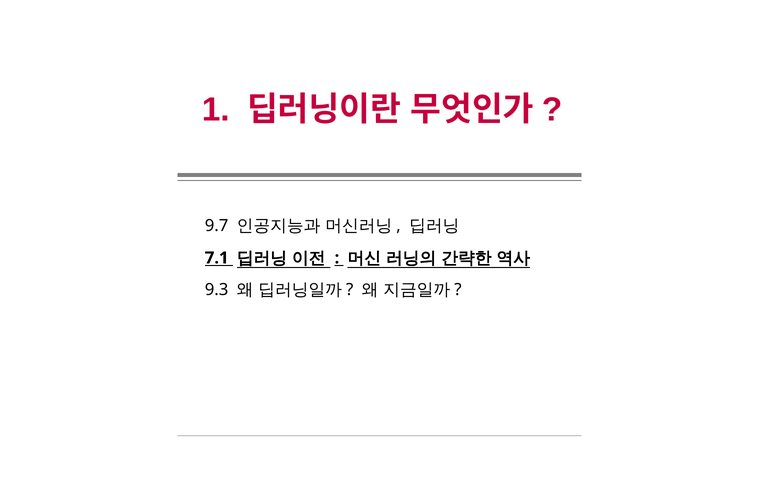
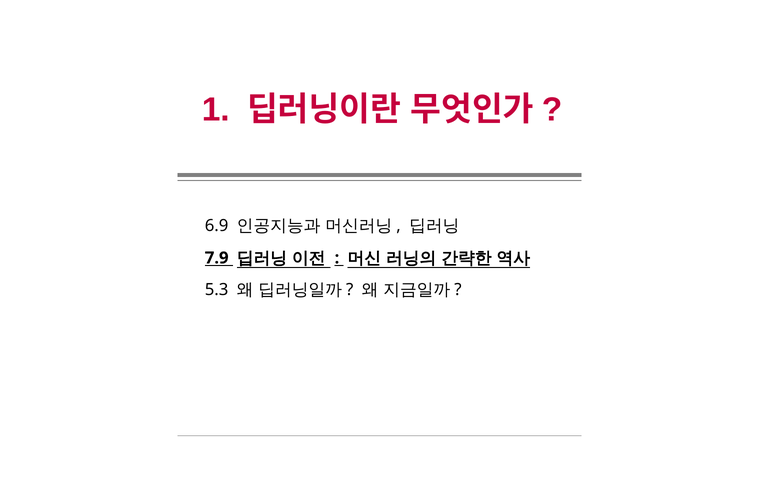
9.7: 9.7 -> 6.9 (217, 226)
7.1: 7.1 -> 7.9 (217, 258)
9.3: 9.3 -> 5.3 (217, 290)
